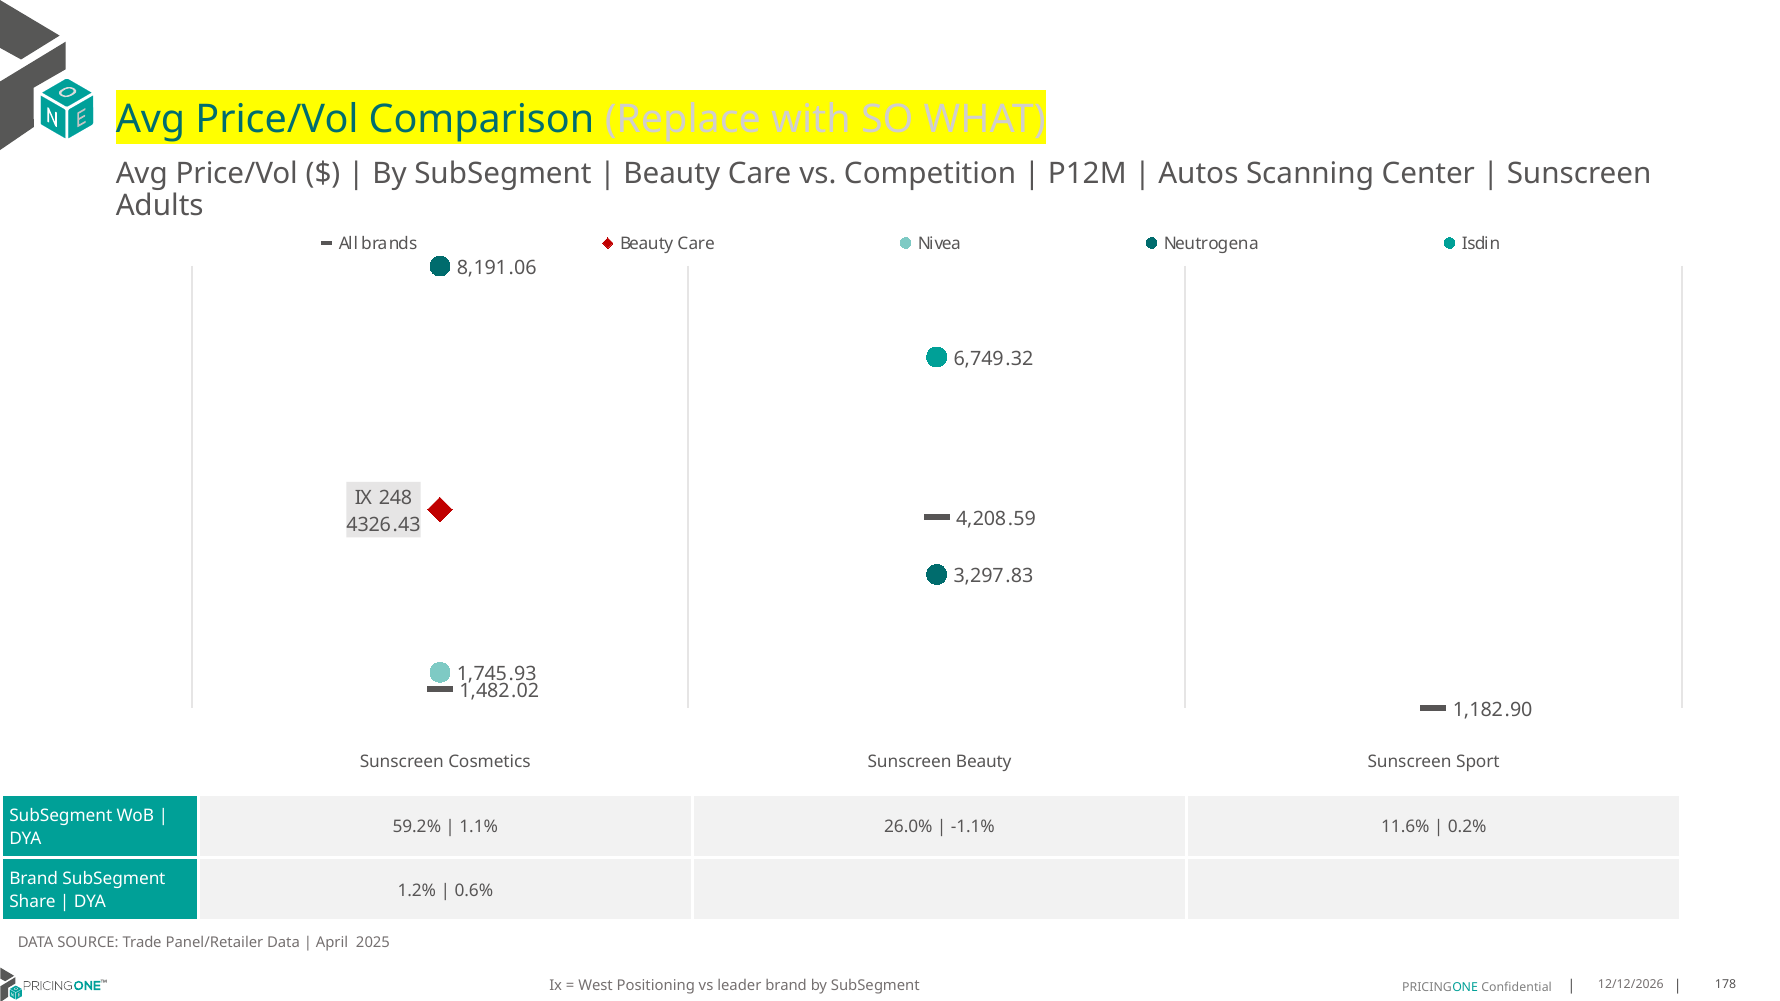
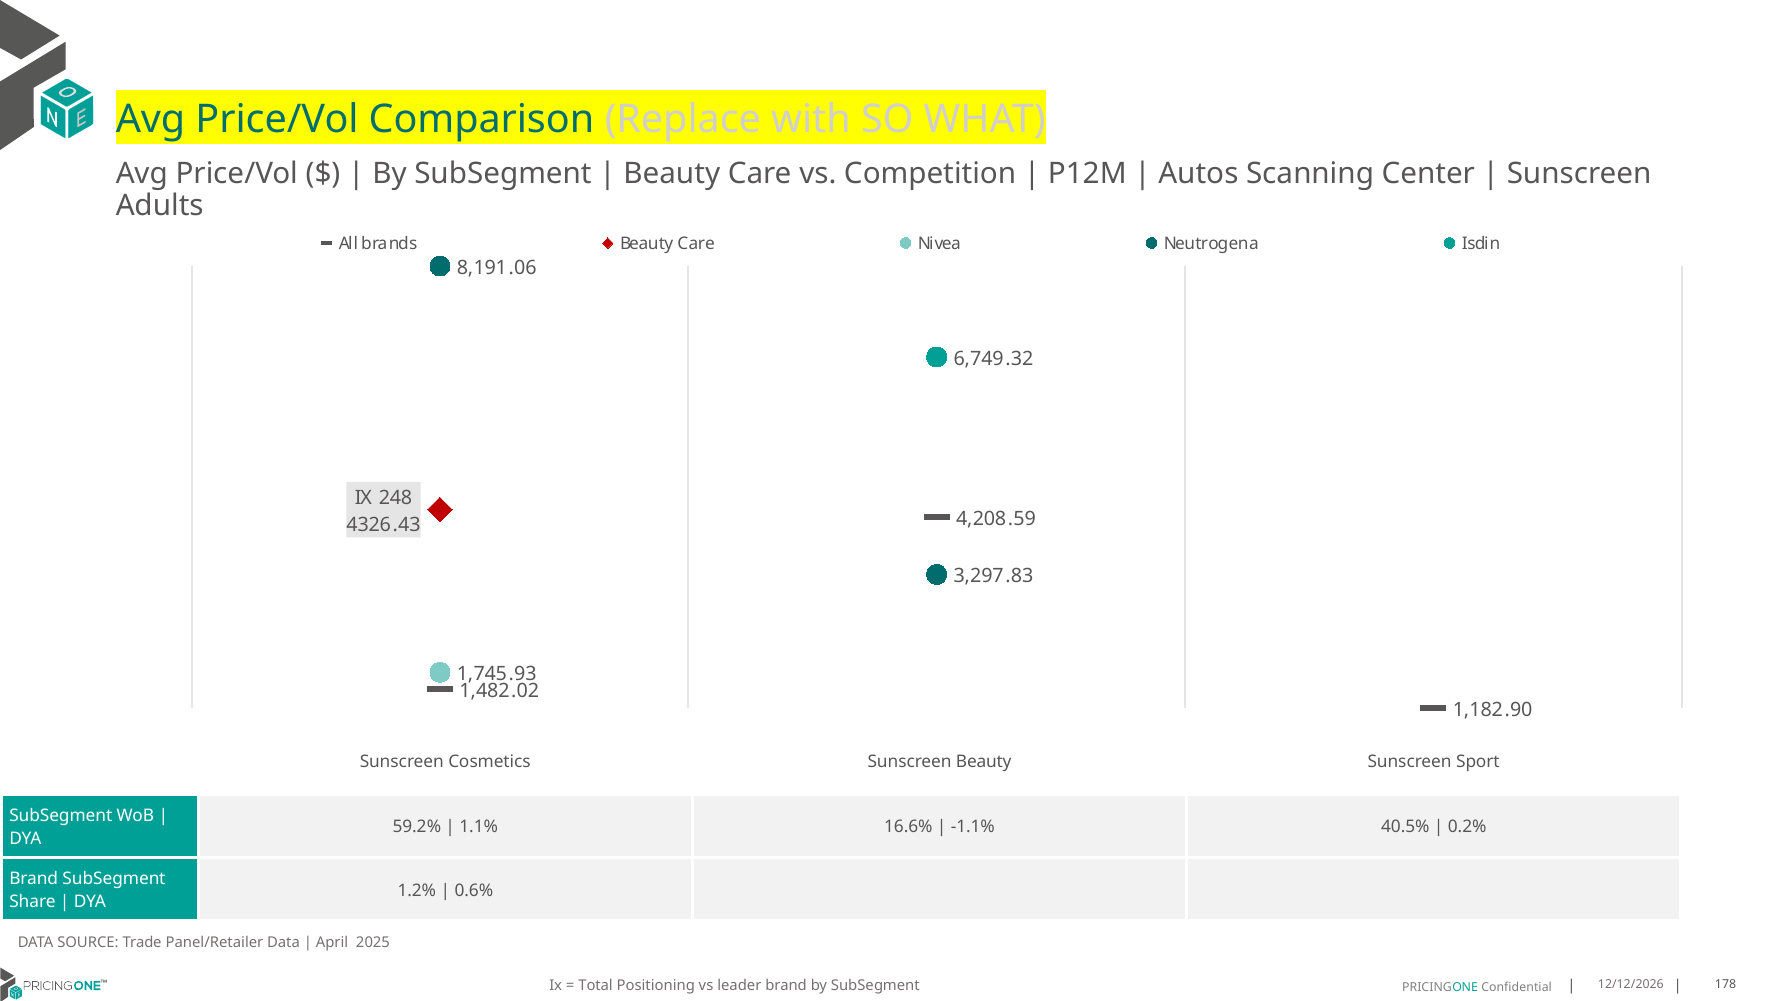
26.0%: 26.0% -> 16.6% (908, 828)
11.6%: 11.6% -> 40.5% (1405, 828)
West: West -> Total (596, 986)
